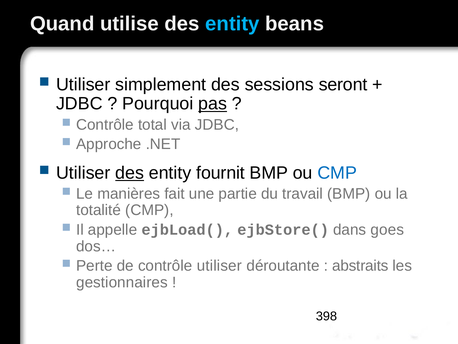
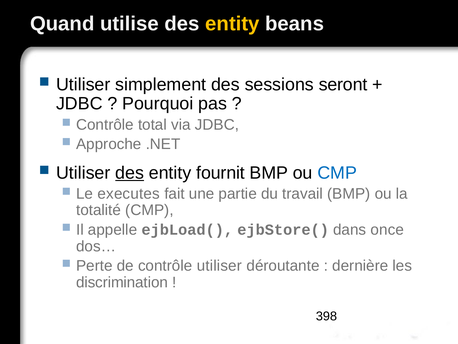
entity colour: light blue -> yellow (232, 24)
pas underline: present -> none (213, 104)
manières: manières -> executes (129, 193)
goes: goes -> once (387, 229)
abstraits: abstraits -> dernière (360, 266)
gestionnaires: gestionnaires -> discrimination (122, 282)
